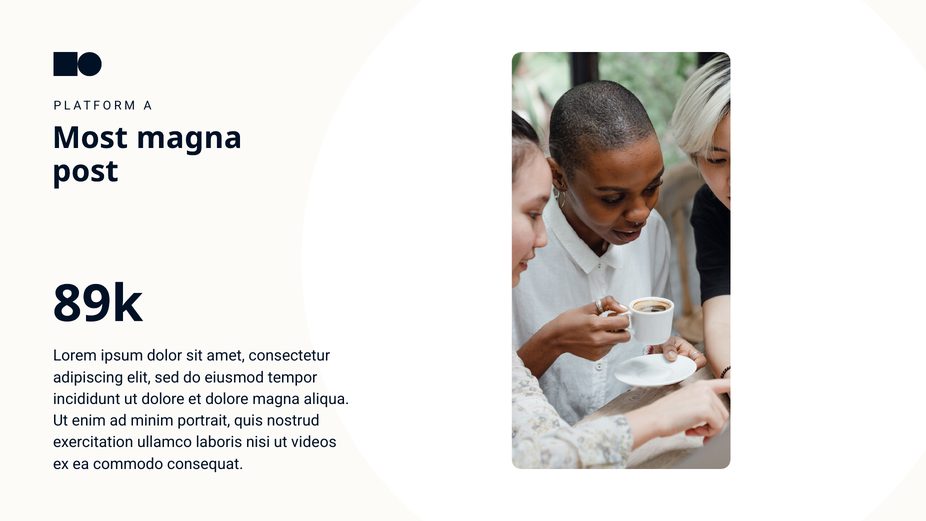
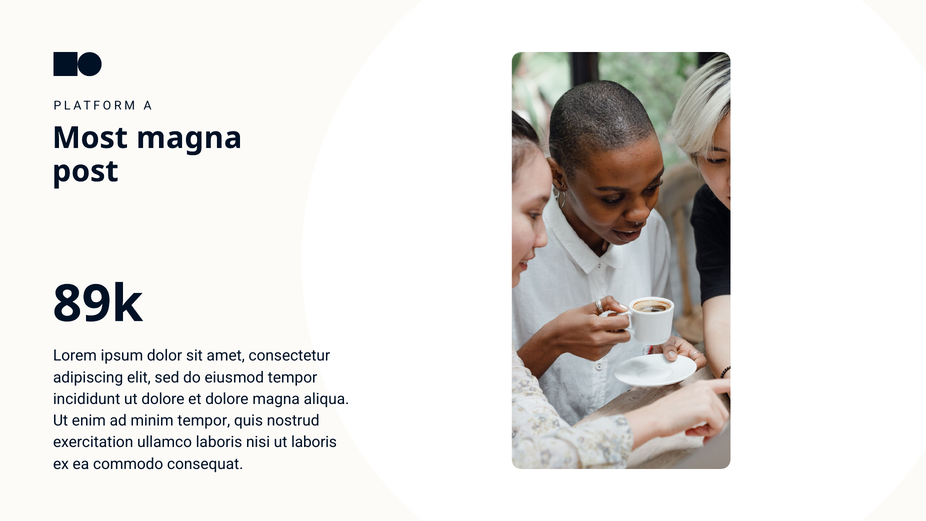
minim portrait: portrait -> tempor (204, 421)
ut videos: videos -> laboris (314, 442)
